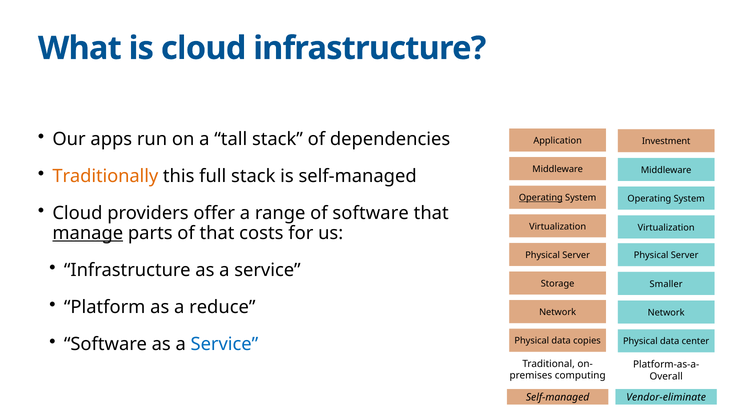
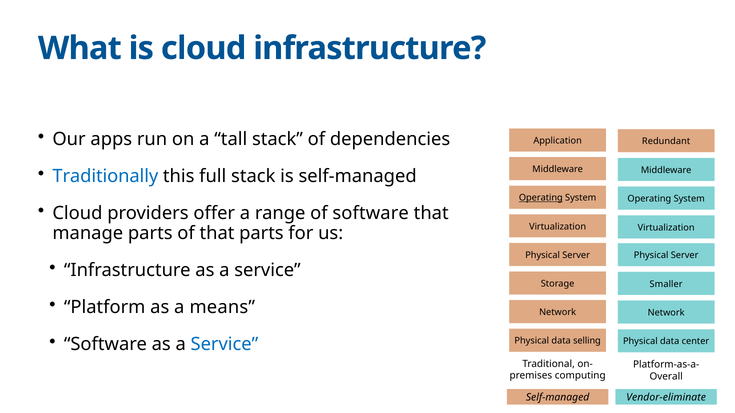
Investment: Investment -> Redundant (666, 142)
Traditionally colour: orange -> blue (105, 176)
manage underline: present -> none (88, 233)
that costs: costs -> parts (261, 233)
reduce: reduce -> means (222, 308)
copies: copies -> selling (587, 341)
